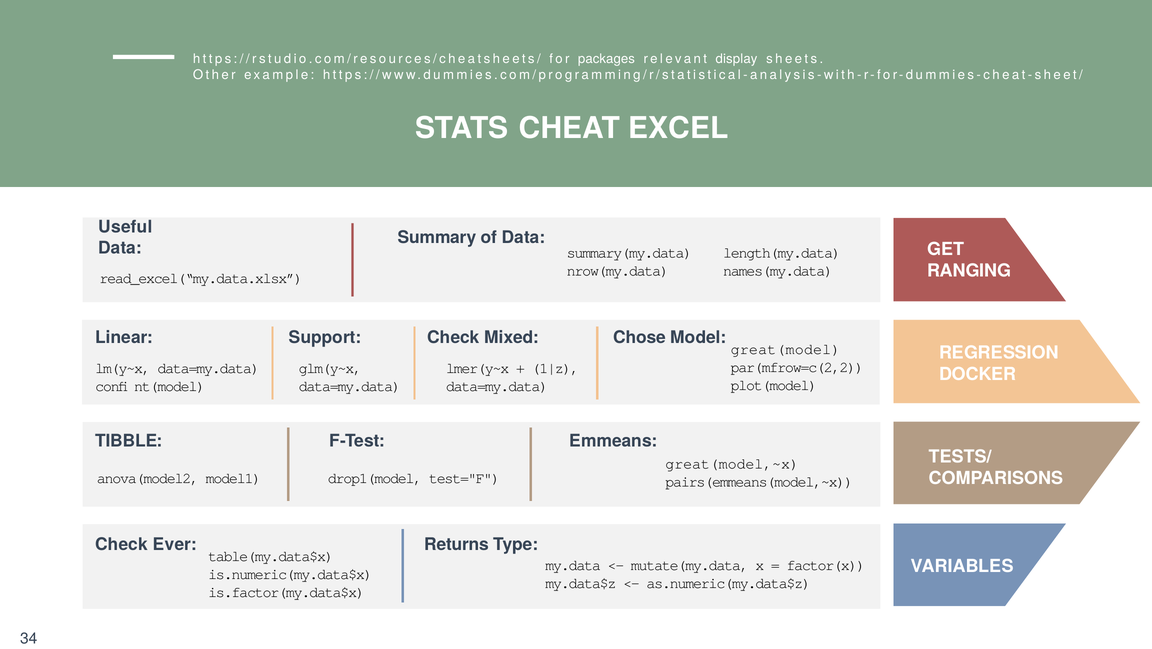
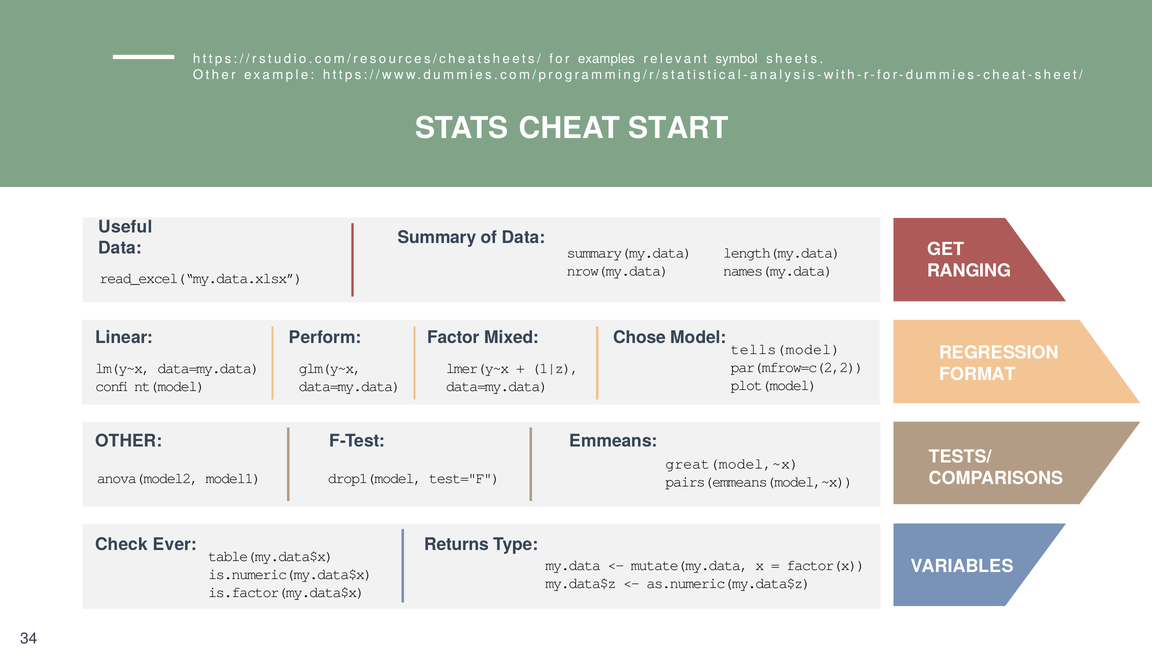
packages: packages -> examples (606, 59)
display: display -> symbol (737, 59)
EXCEL: EXCEL -> START (678, 128)
Support: Support -> Perform (325, 337)
Check: Check -> Factor (454, 337)
great(model: great(model -> tells(model (786, 349)
DOCKER: DOCKER -> FORMAT (978, 374)
TIBBLE: TIBBLE -> OTHER (129, 441)
